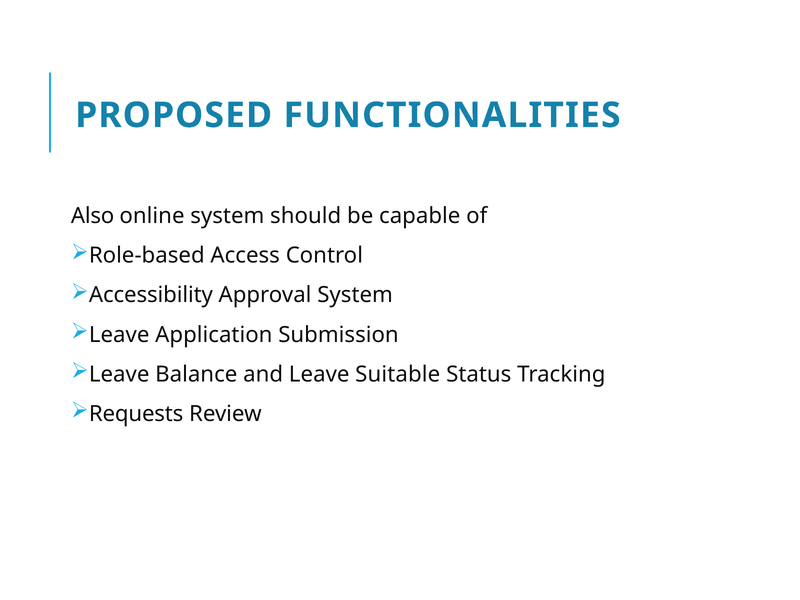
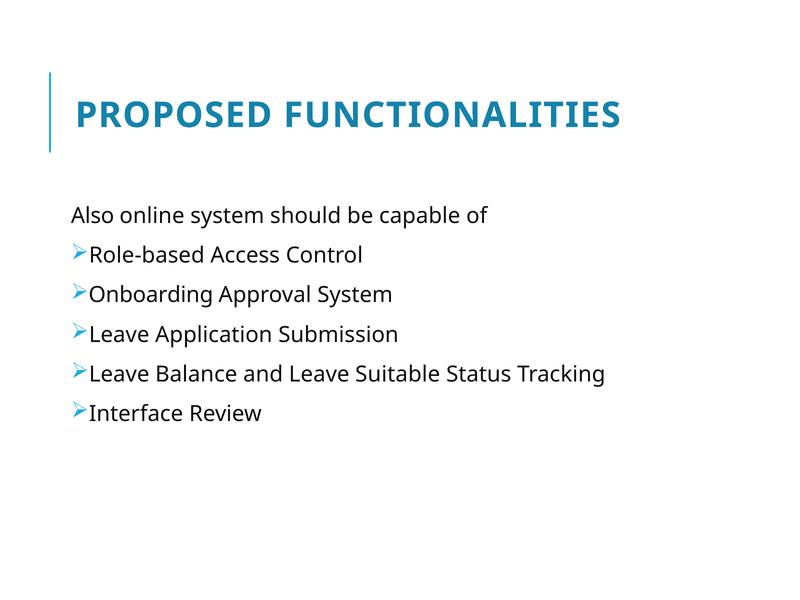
Accessibility: Accessibility -> Onboarding (151, 295)
Requests: Requests -> Interface (136, 414)
